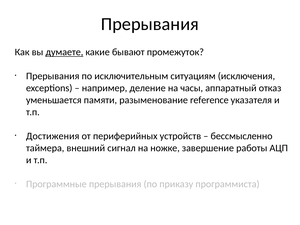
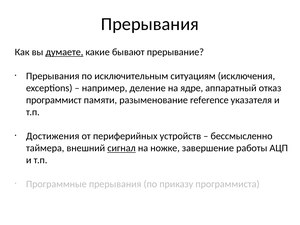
промежуток: промежуток -> прерывание (175, 52)
часы: часы -> ядре (192, 88)
уменьшается: уменьшается -> программист (54, 100)
сигнал underline: none -> present (121, 148)
